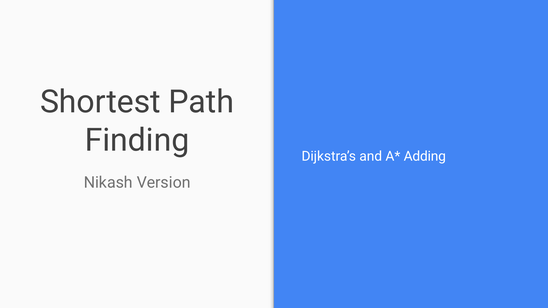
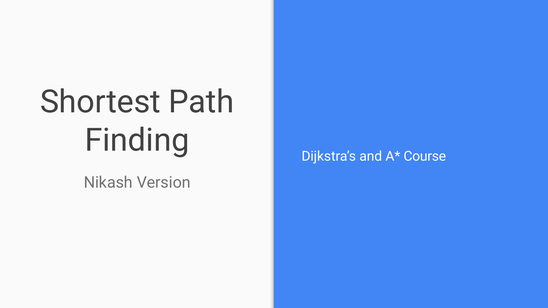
Adding: Adding -> Course (425, 156)
